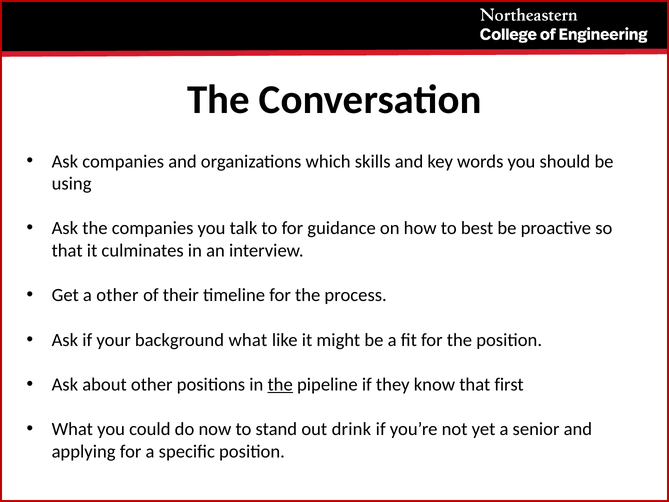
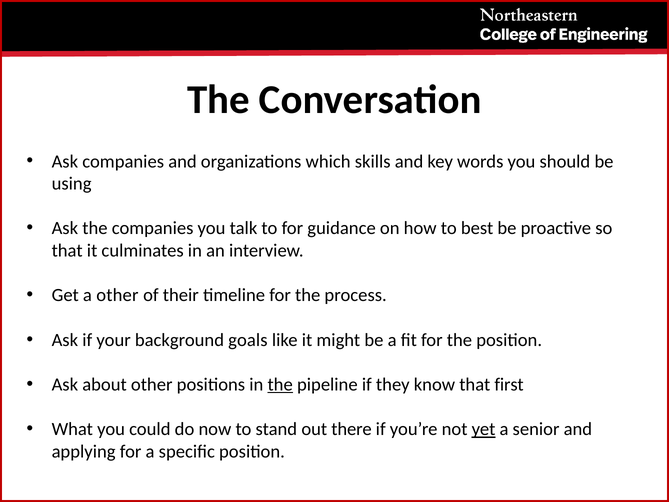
background what: what -> goals (248, 340)
drink: drink -> there (352, 429)
yet underline: none -> present (484, 429)
